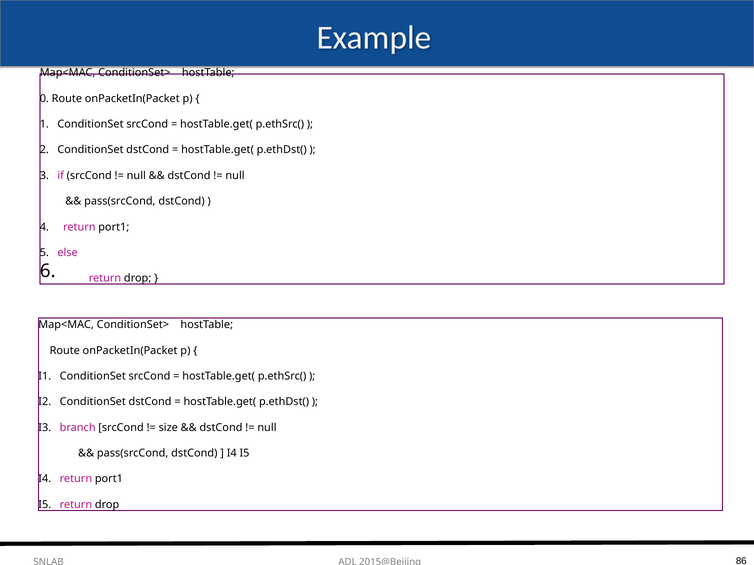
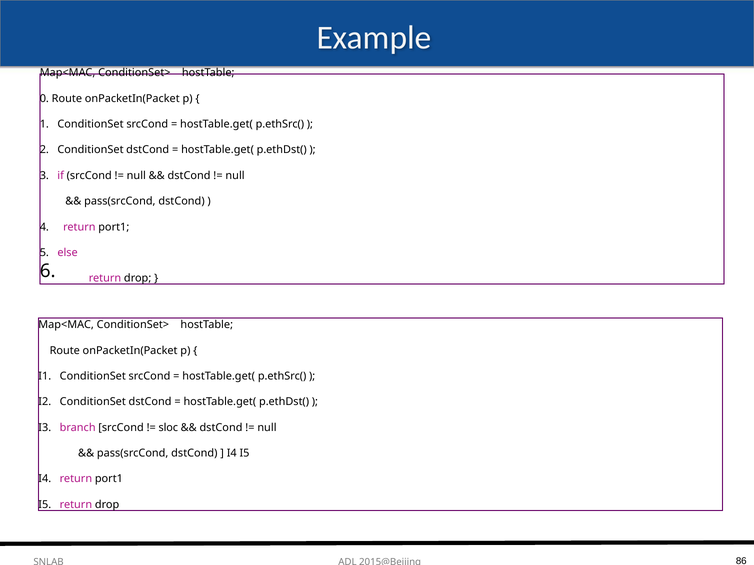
size: size -> sloc (168, 428)
